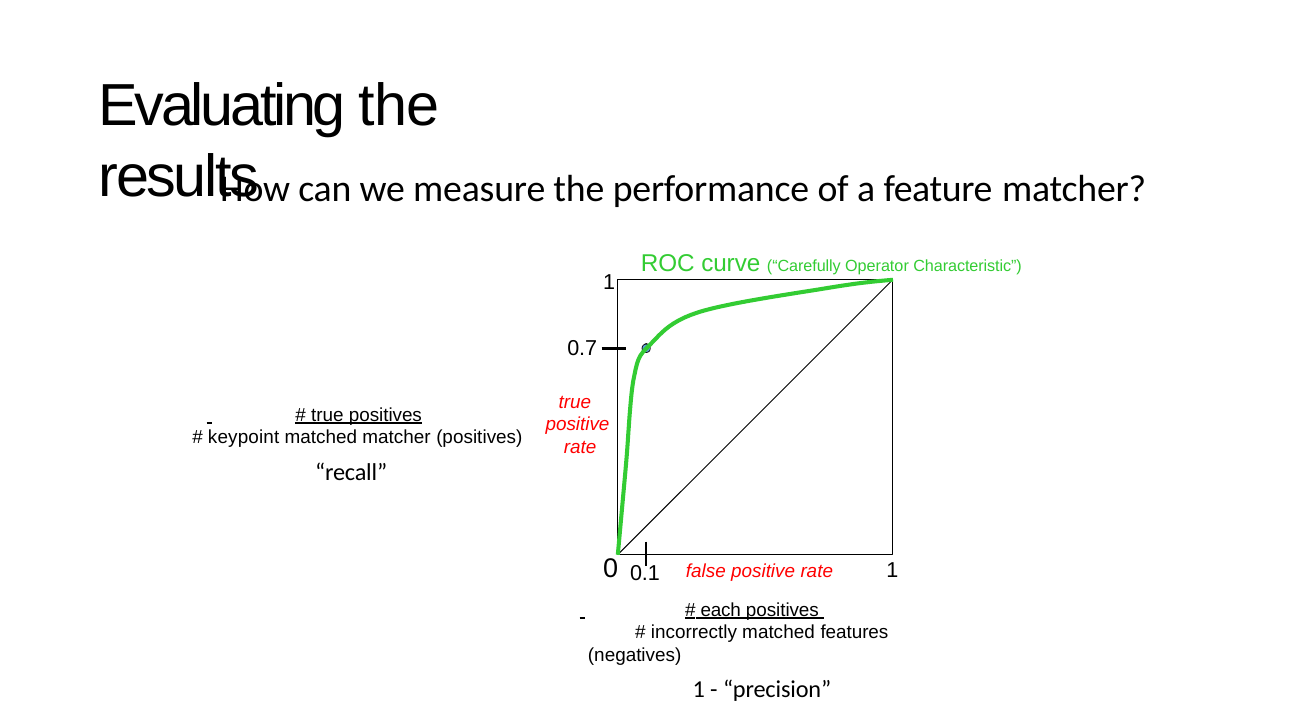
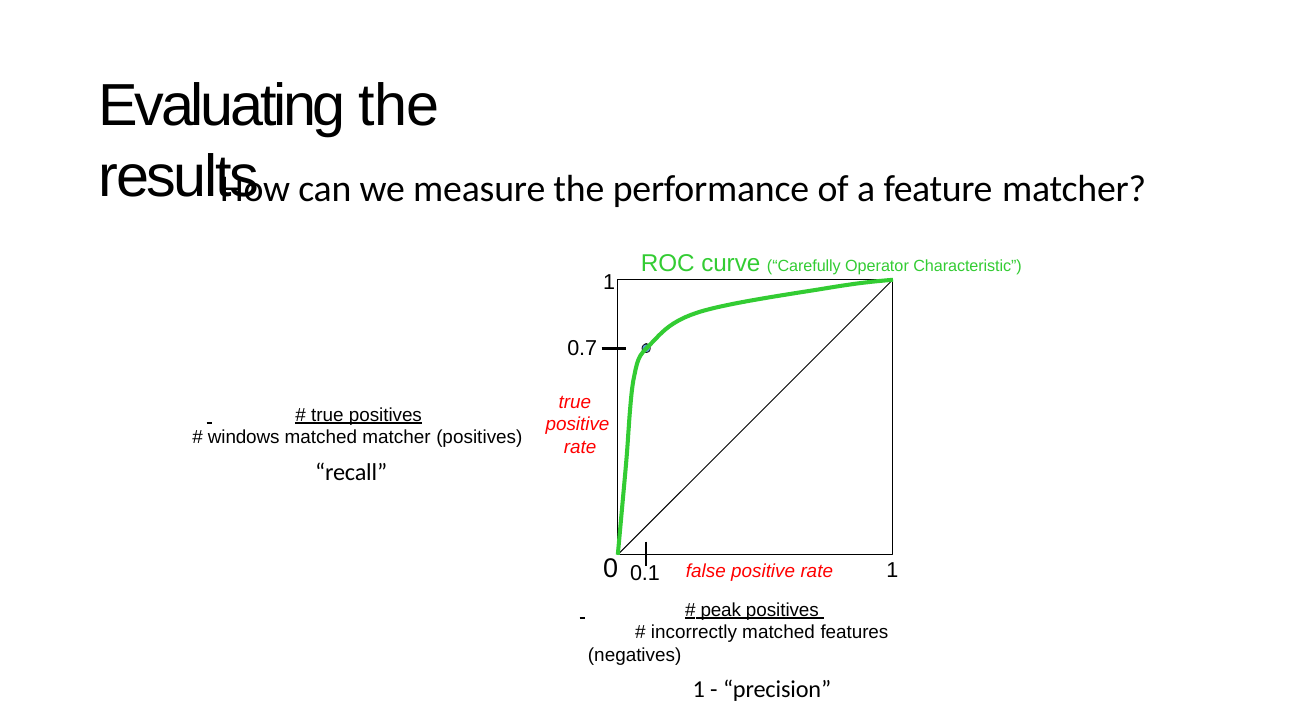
keypoint: keypoint -> windows (244, 438)
each: each -> peak (721, 610)
